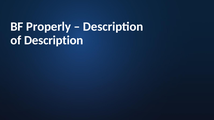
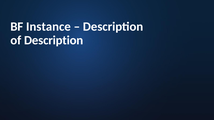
Properly: Properly -> Instance (49, 27)
